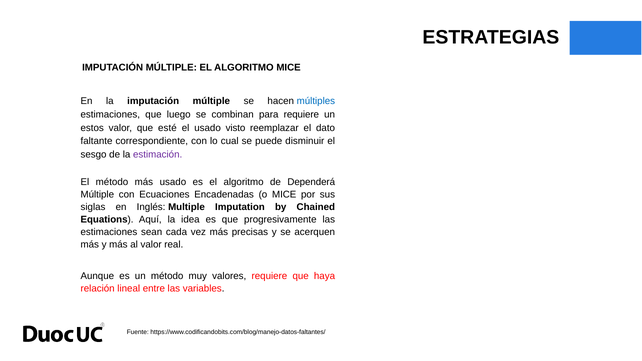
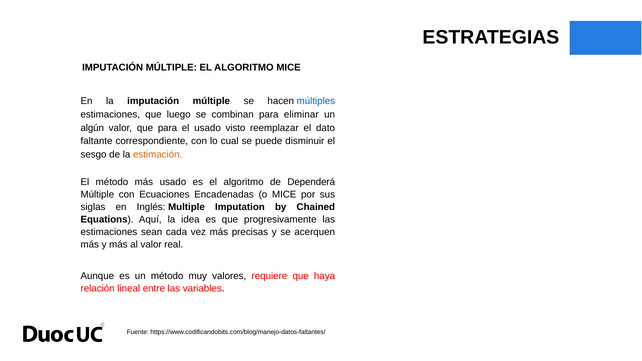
para requiere: requiere -> eliminar (301, 114)
estos: estos -> algún (92, 128)
que esté: esté -> para (168, 128)
estimación colour: purple -> orange (158, 155)
